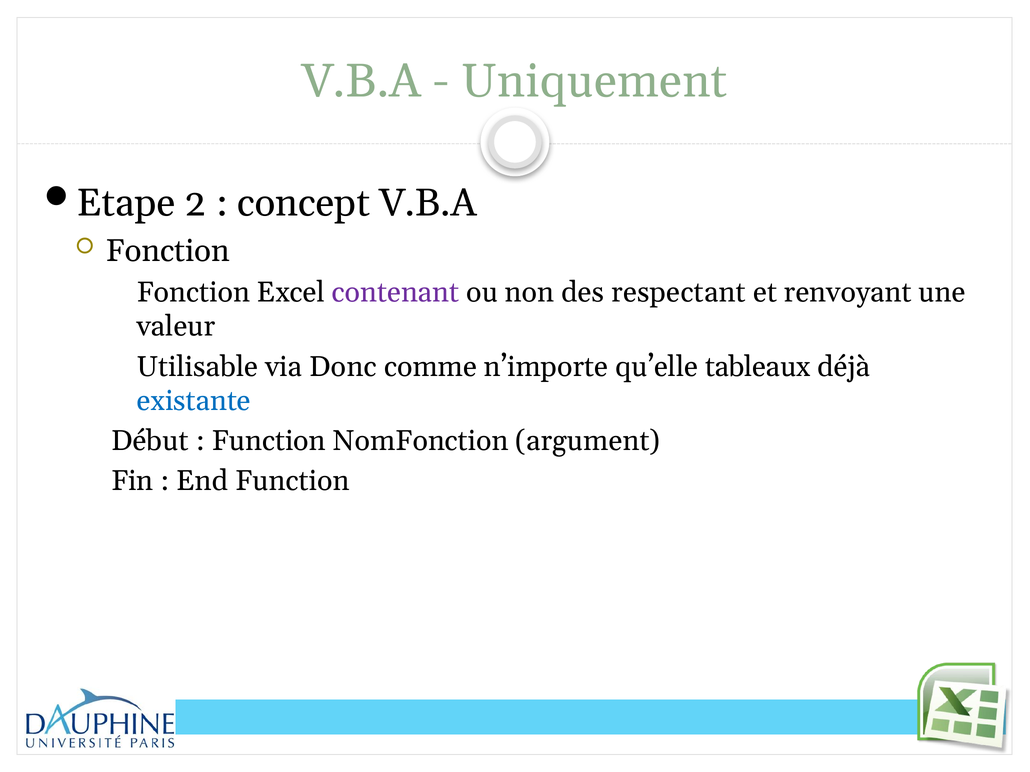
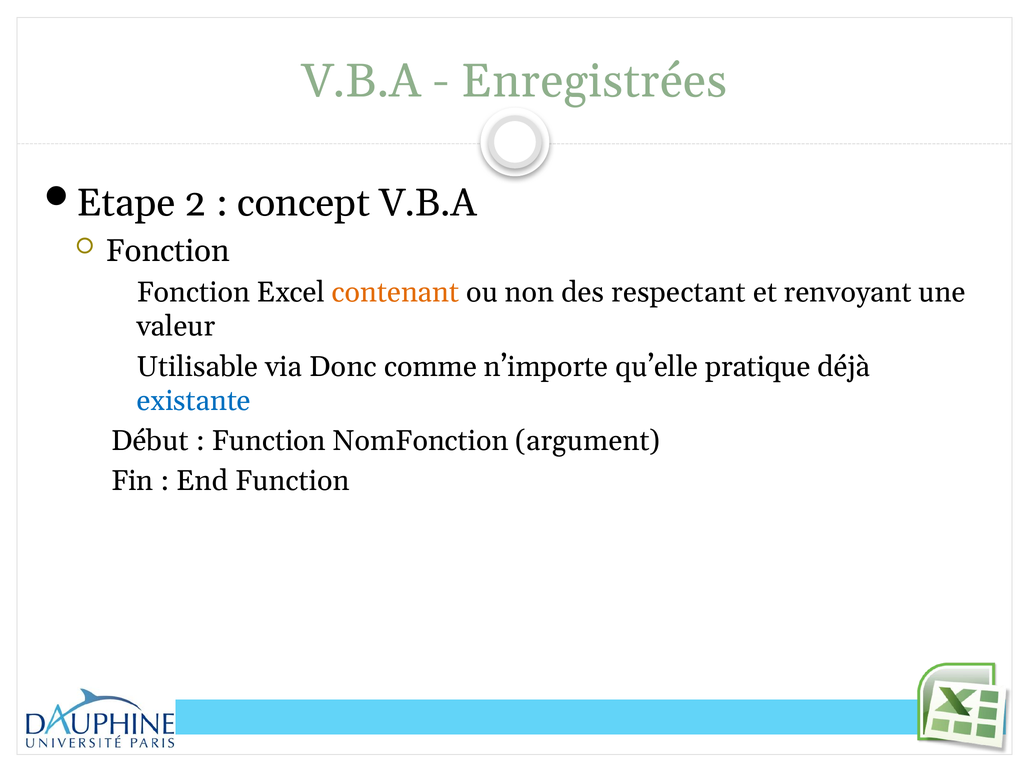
Uniquement: Uniquement -> Enregistrées (594, 81)
contenant colour: purple -> orange (396, 292)
tableaux: tableaux -> pratique (758, 367)
